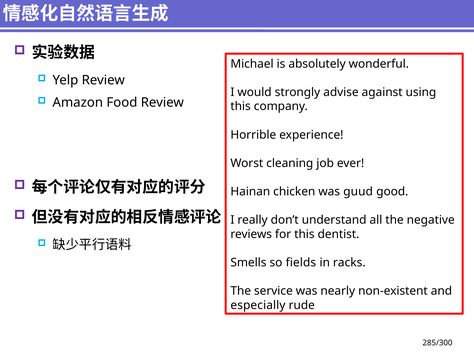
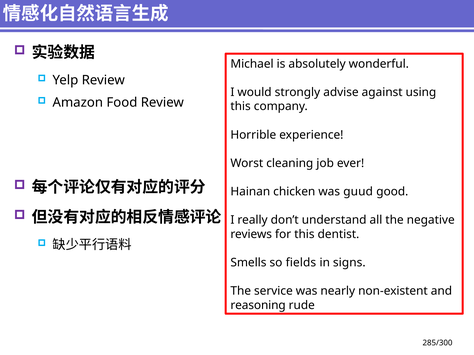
racks: racks -> signs (349, 263)
especially: especially -> reasoning (258, 306)
